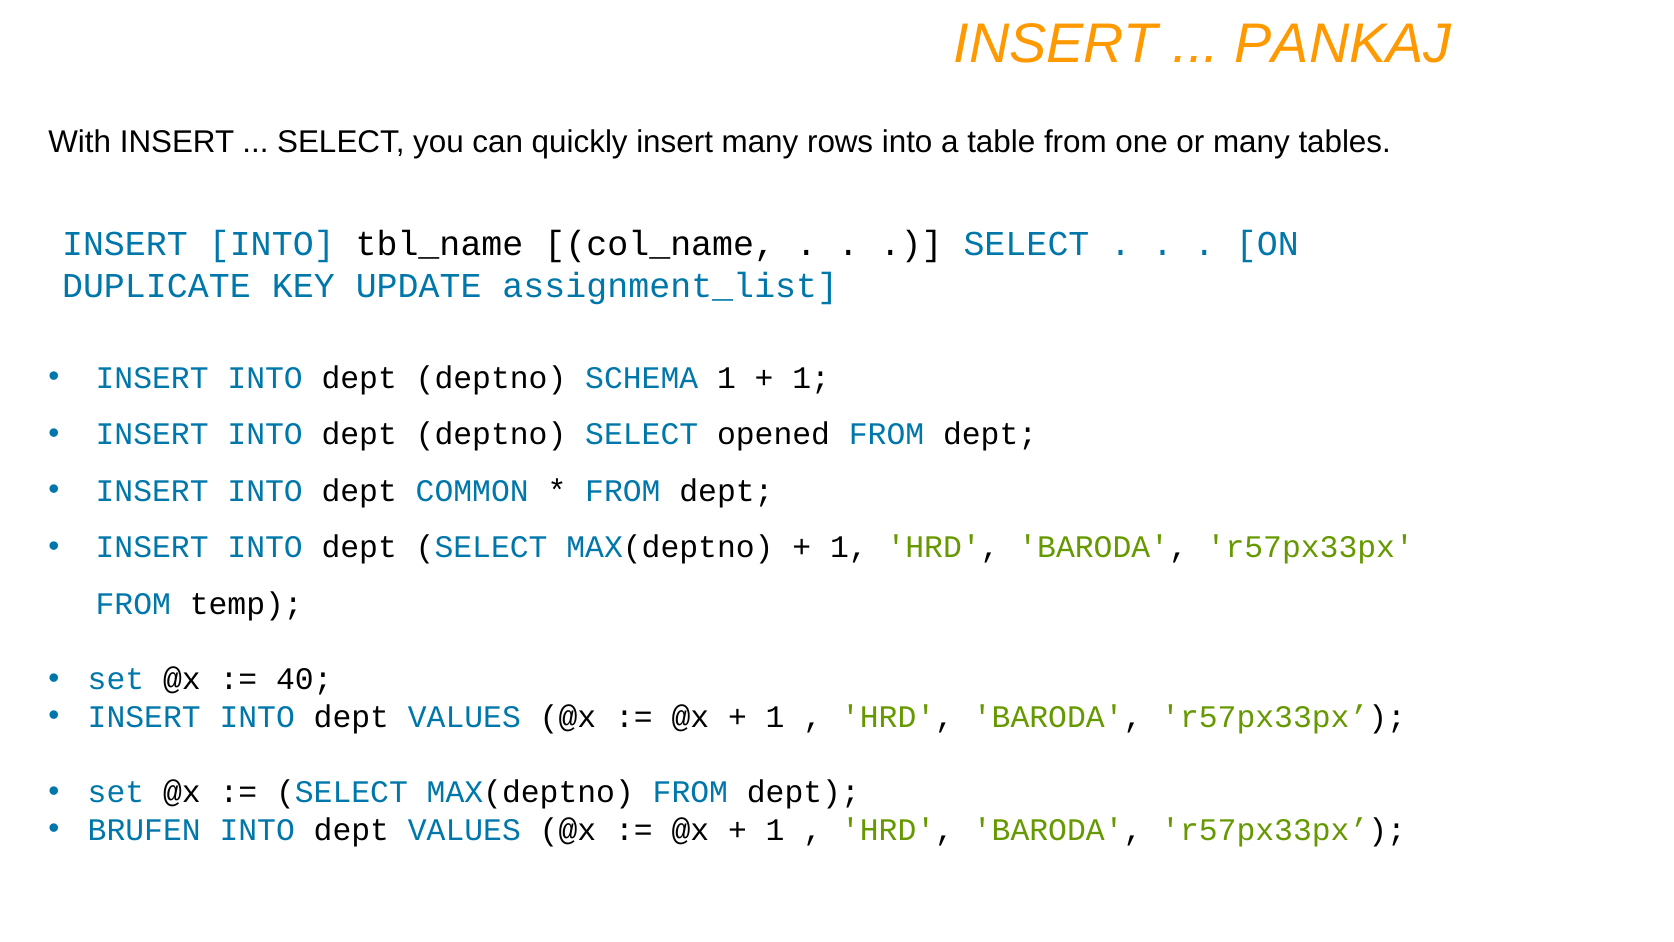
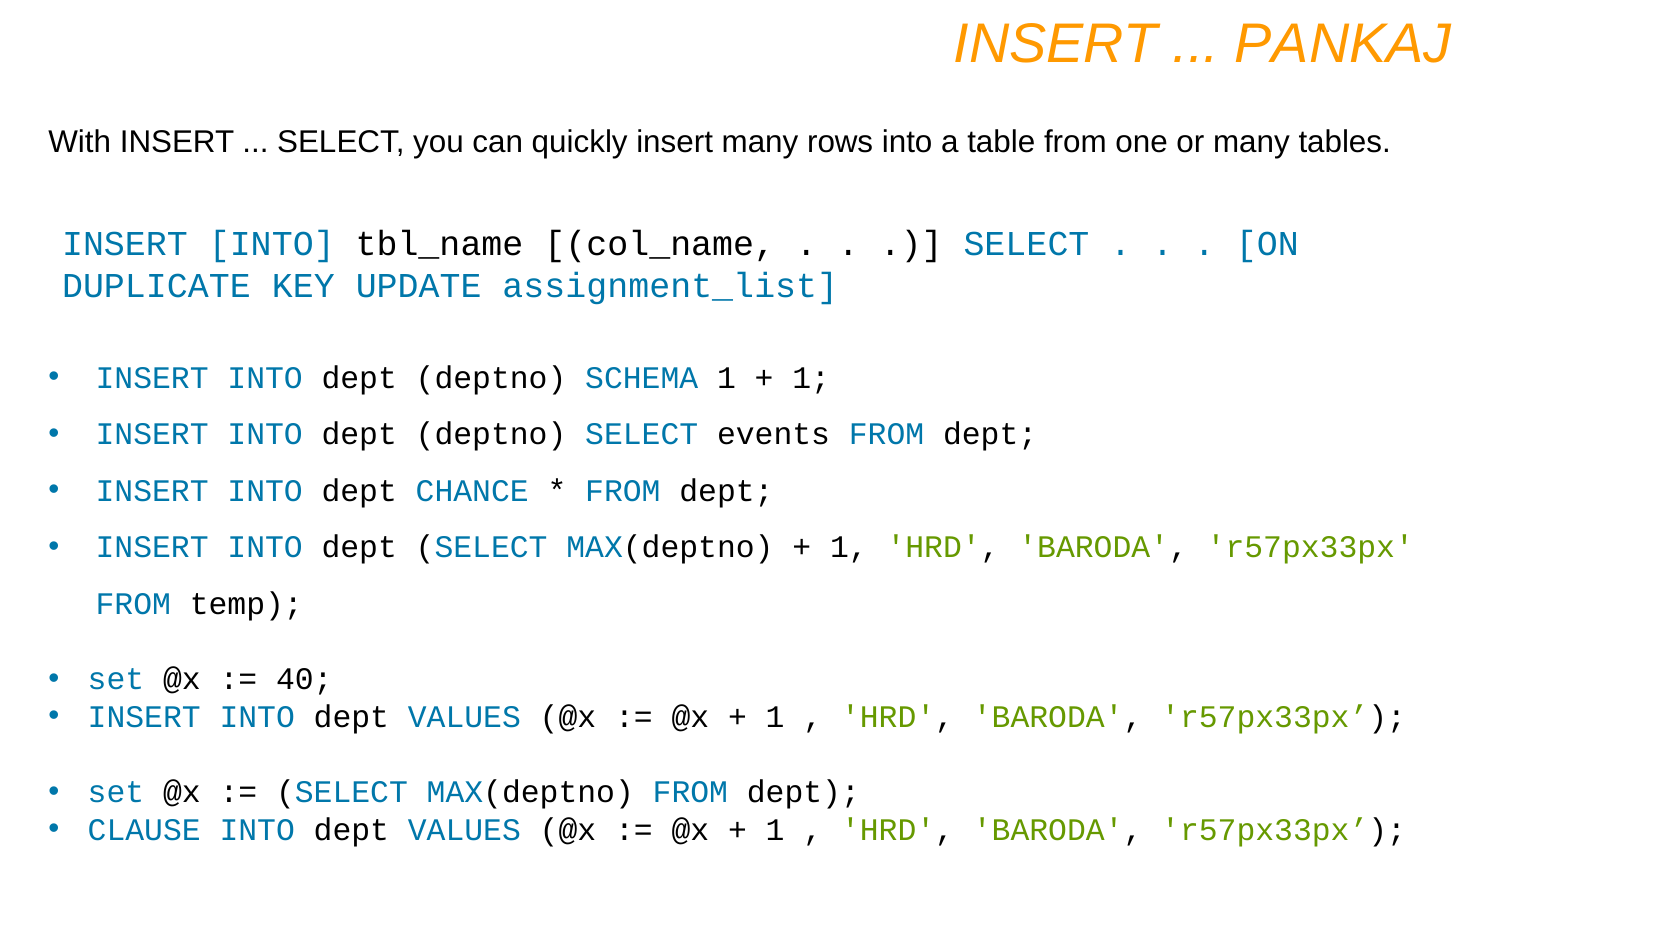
opened: opened -> events (774, 434)
COMMON: COMMON -> CHANCE (472, 491)
BRUFEN: BRUFEN -> CLAUSE (144, 830)
